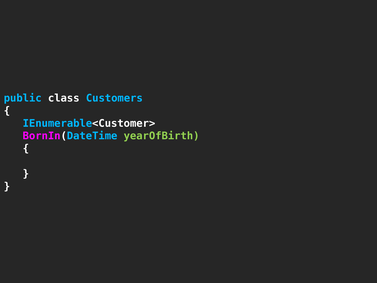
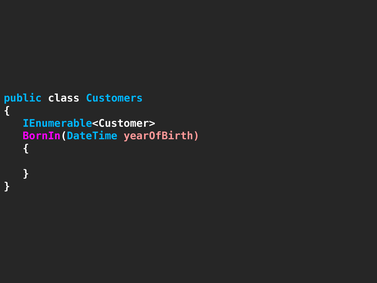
yearOfBirth colour: light green -> pink (162, 136)
